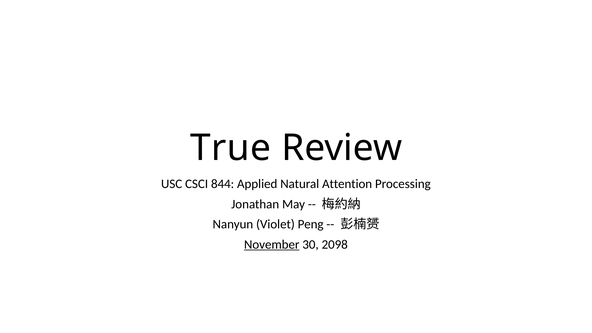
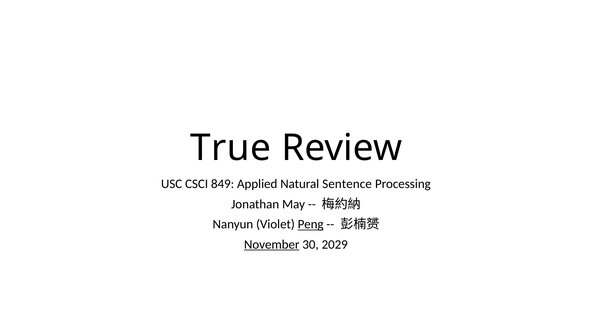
844: 844 -> 849 (223, 184)
Attention: Attention -> Sentence (347, 184)
Peng underline: none -> present (311, 224)
2098: 2098 -> 2029 (335, 245)
